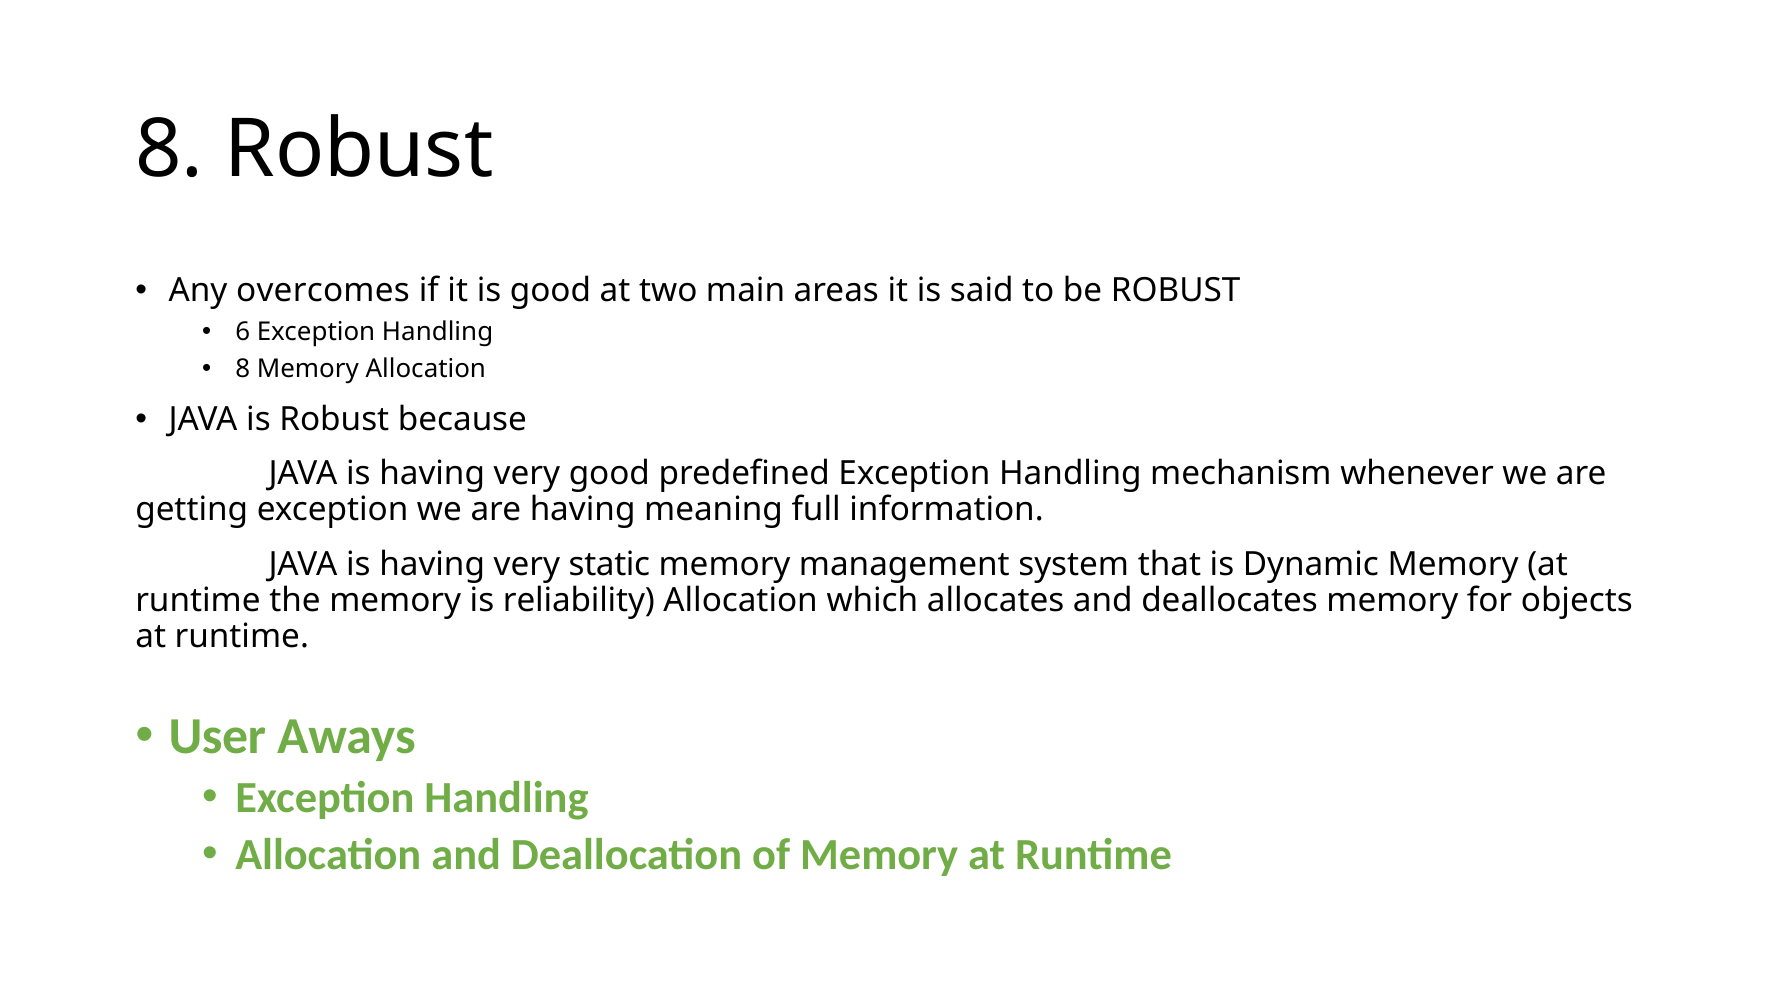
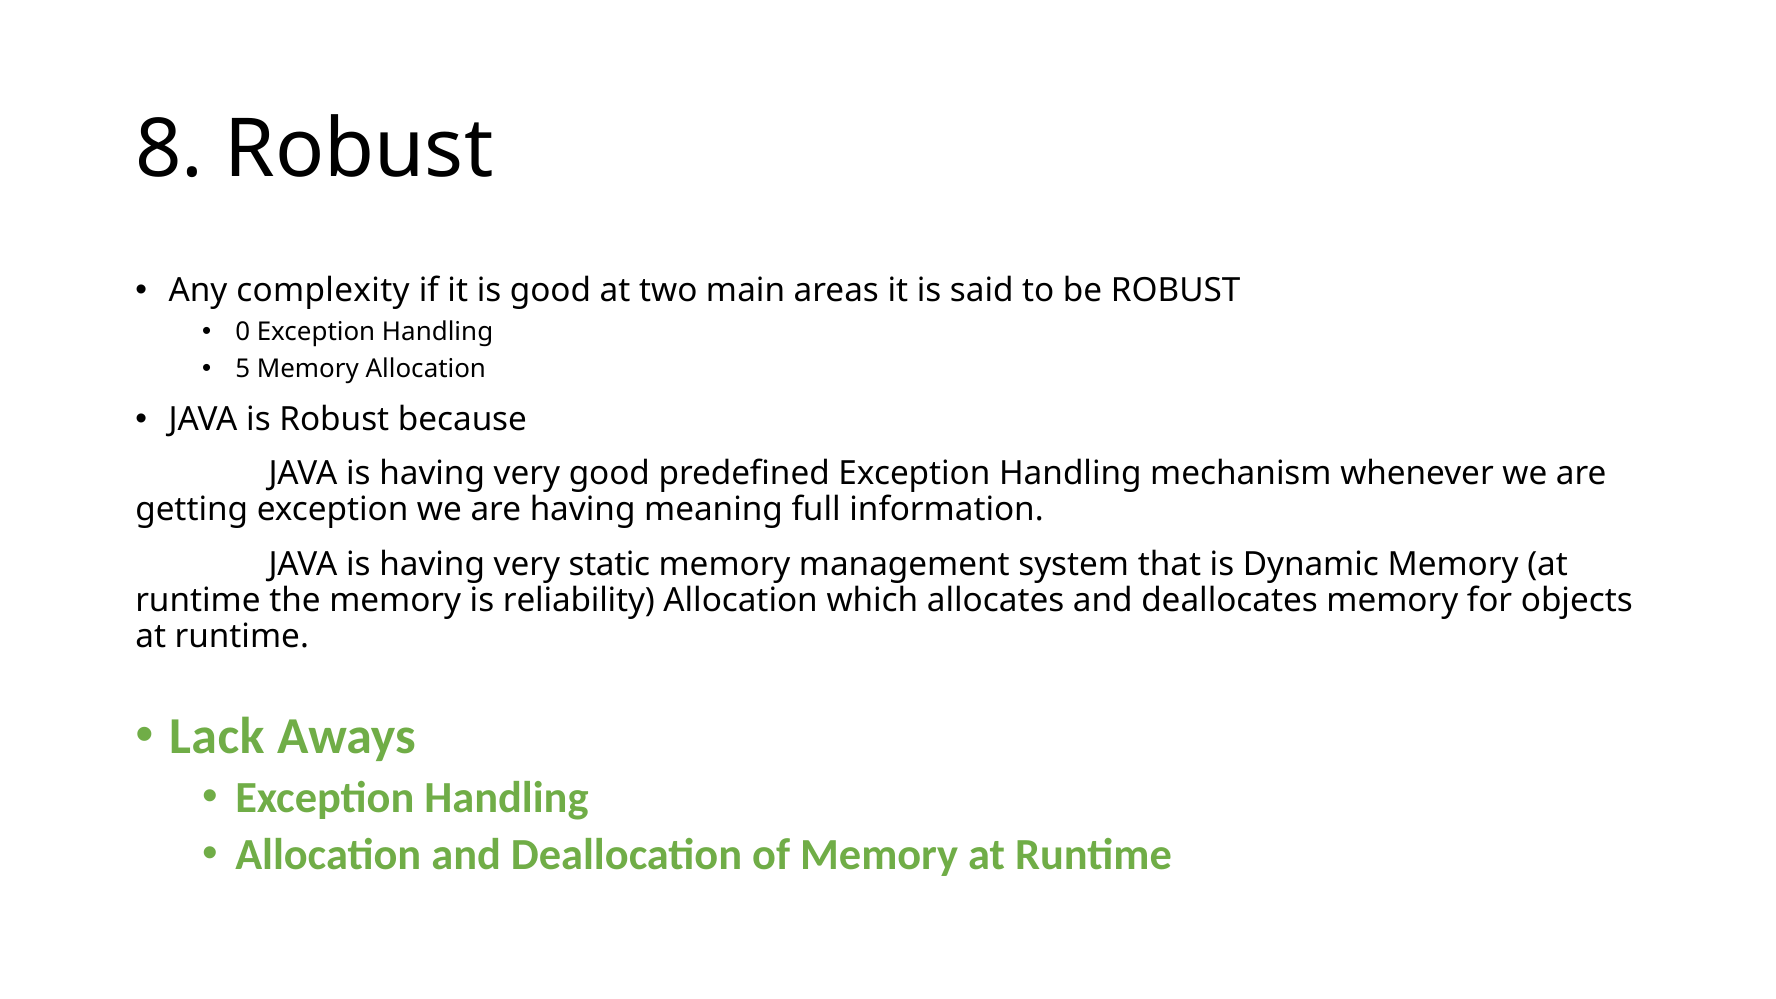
overcomes: overcomes -> complexity (323, 290)
6: 6 -> 0 (243, 332)
8: 8 -> 5 (243, 369)
User: User -> Lack (217, 737)
